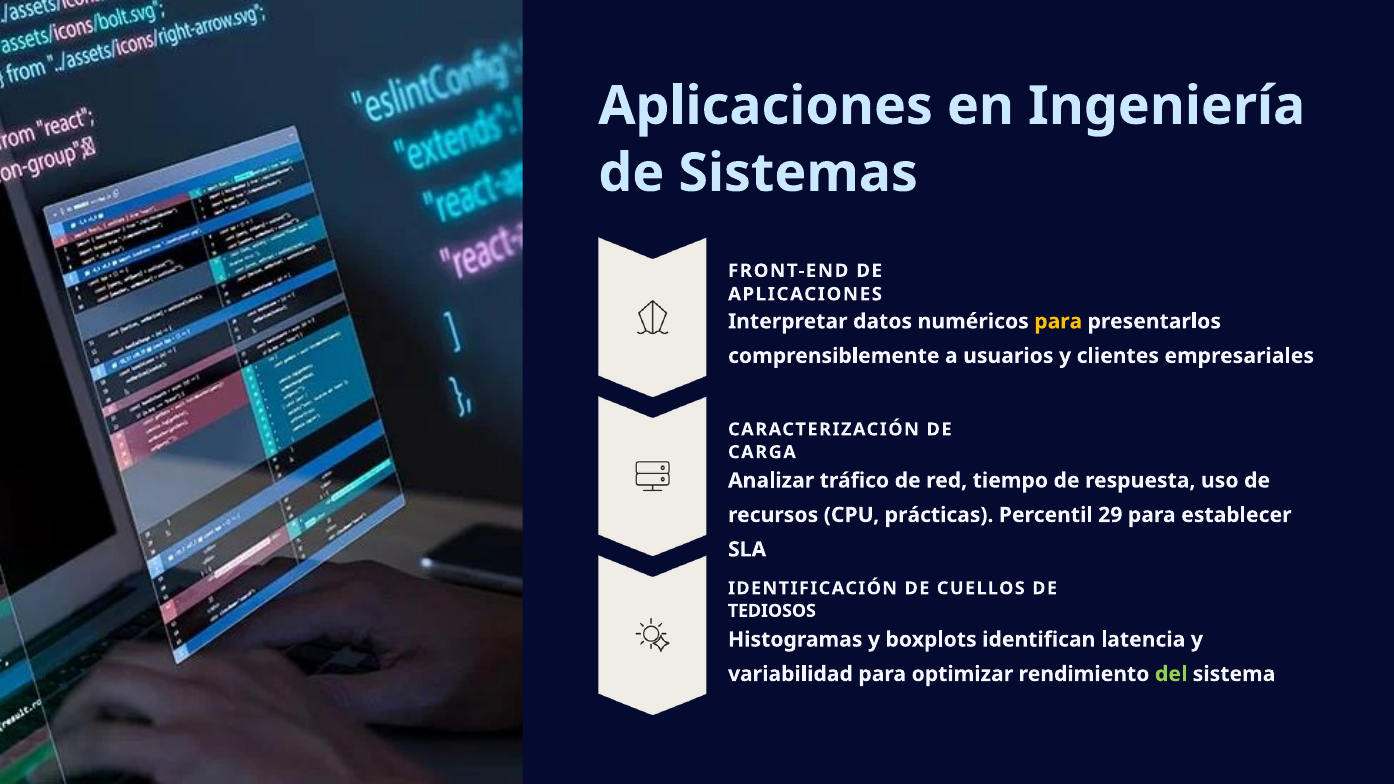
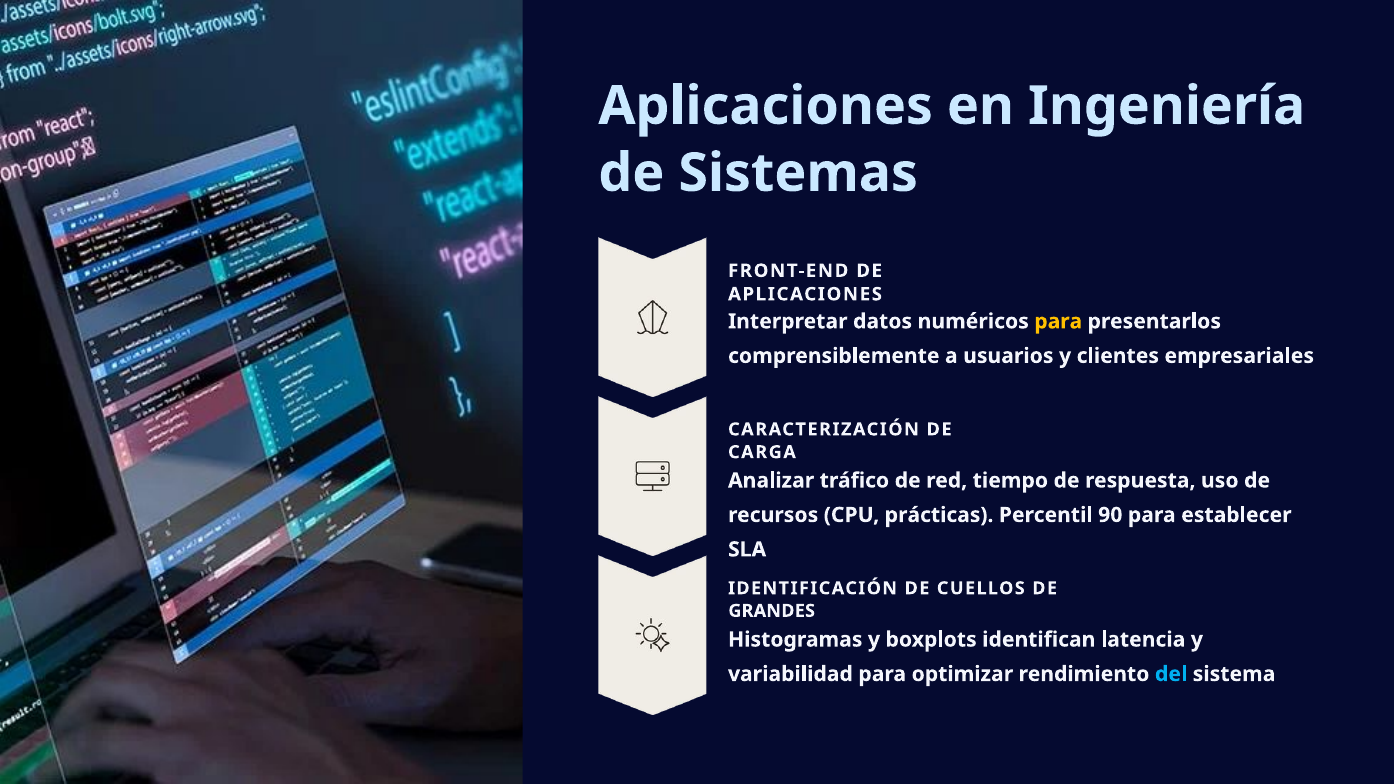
29: 29 -> 90 (1110, 515)
TEDIOSOS: TEDIOSOS -> GRANDES (772, 611)
del colour: light green -> light blue (1171, 674)
